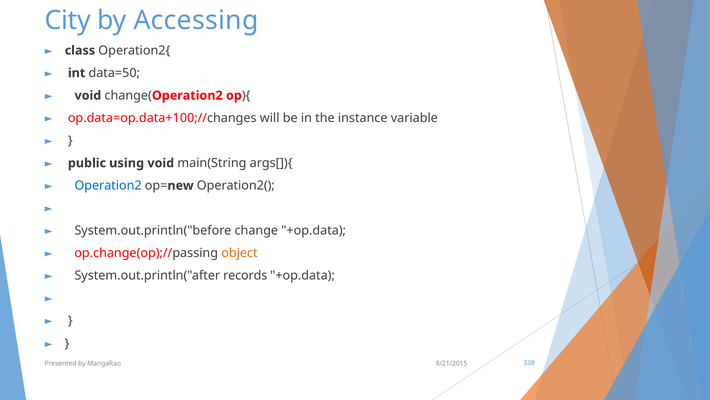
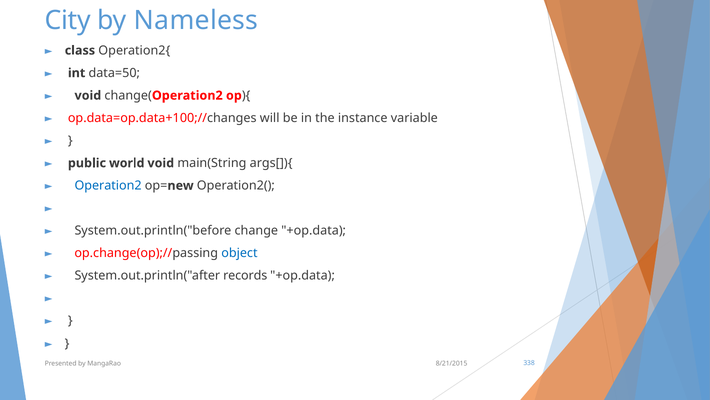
Accessing: Accessing -> Nameless (196, 21)
using: using -> world (127, 163)
object colour: orange -> blue (239, 253)
